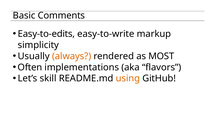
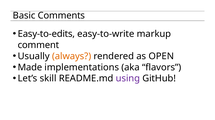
simplicity: simplicity -> comment (38, 45)
MOST: MOST -> OPEN (161, 57)
Often: Often -> Made (30, 68)
using colour: orange -> purple (128, 79)
